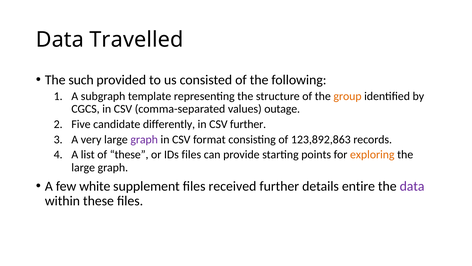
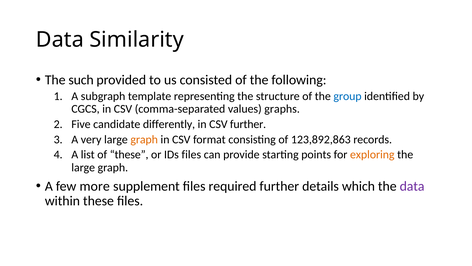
Travelled: Travelled -> Similarity (137, 40)
group colour: orange -> blue (348, 96)
outage: outage -> graphs (282, 109)
graph colour: purple -> orange (144, 139)
white: white -> more (95, 186)
received: received -> required (232, 186)
entire: entire -> which (358, 186)
